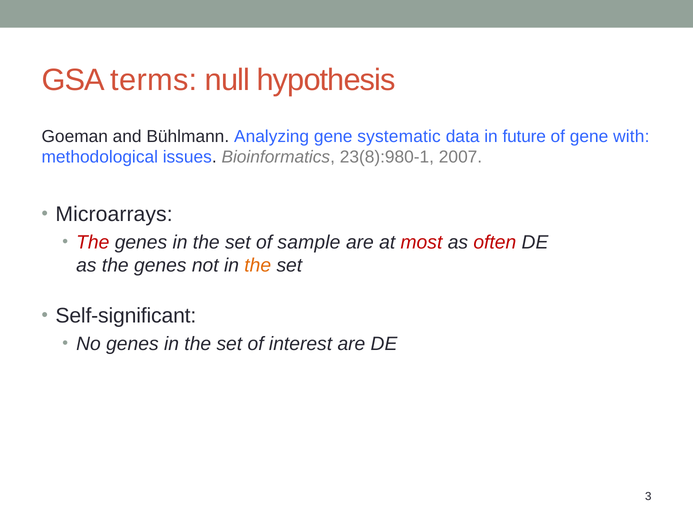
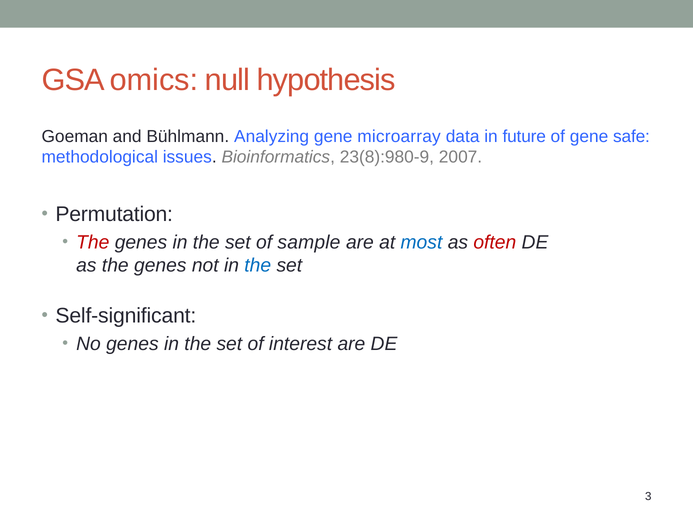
terms: terms -> omics (154, 80)
systematic: systematic -> microarray (399, 136)
with: with -> safe (631, 136)
23(8):980-1: 23(8):980-1 -> 23(8):980-9 (387, 157)
Microarrays: Microarrays -> Permutation (114, 214)
most colour: red -> blue (421, 242)
the colour: orange -> blue (258, 265)
